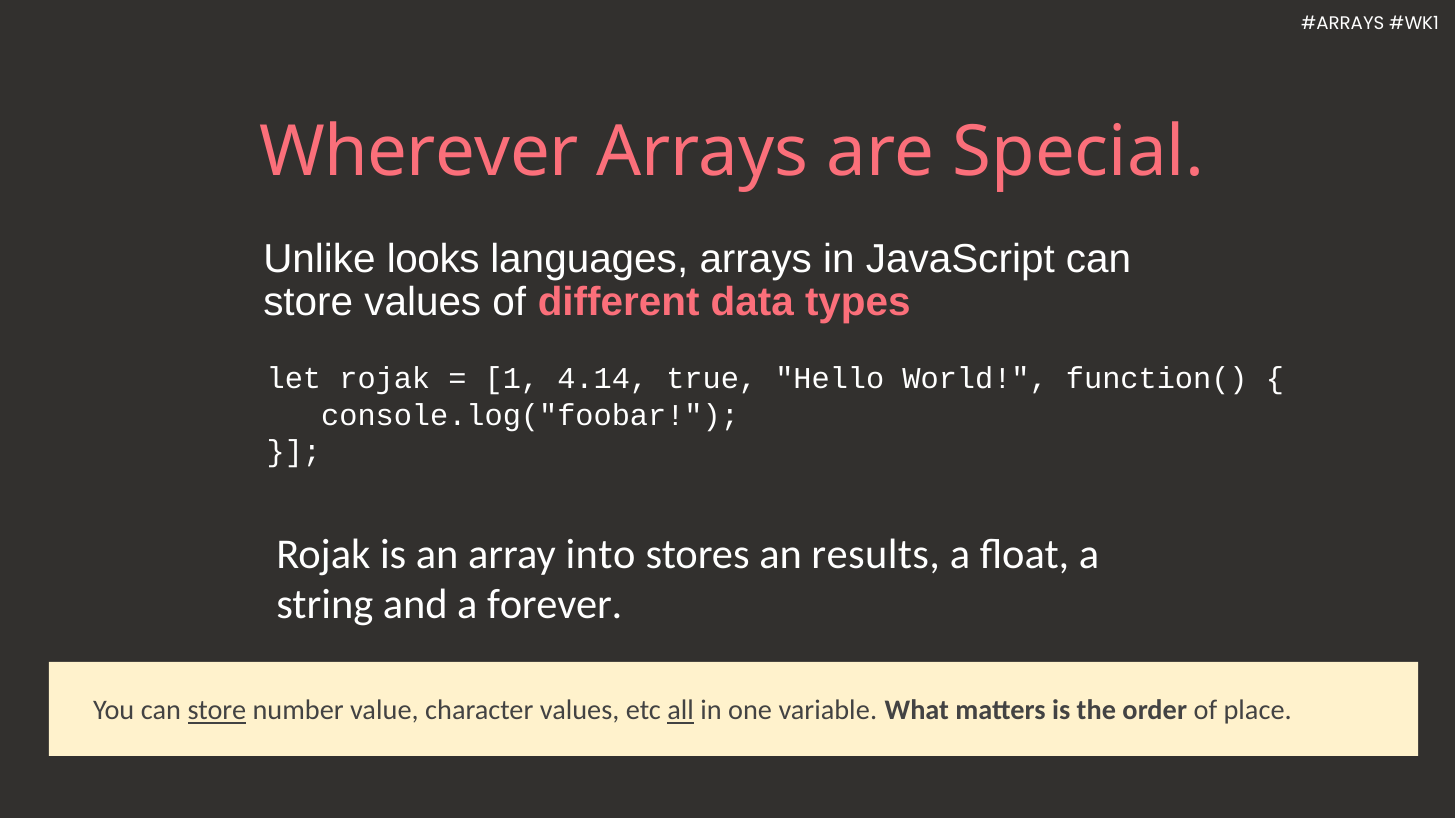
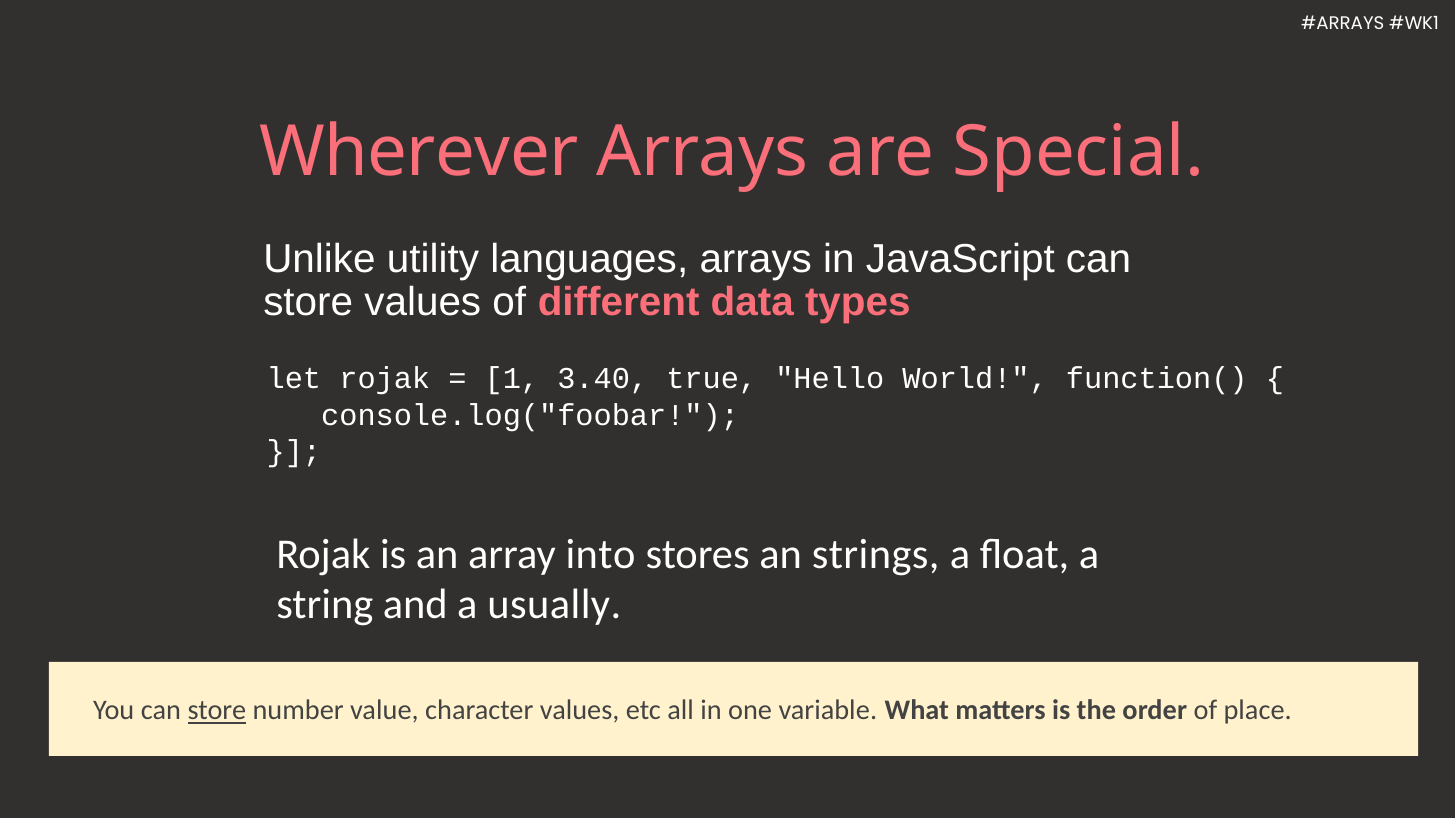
looks: looks -> utility (433, 259)
4.14: 4.14 -> 3.40 (603, 379)
results: results -> strings (876, 554)
forever: forever -> usually (554, 605)
all underline: present -> none (681, 711)
